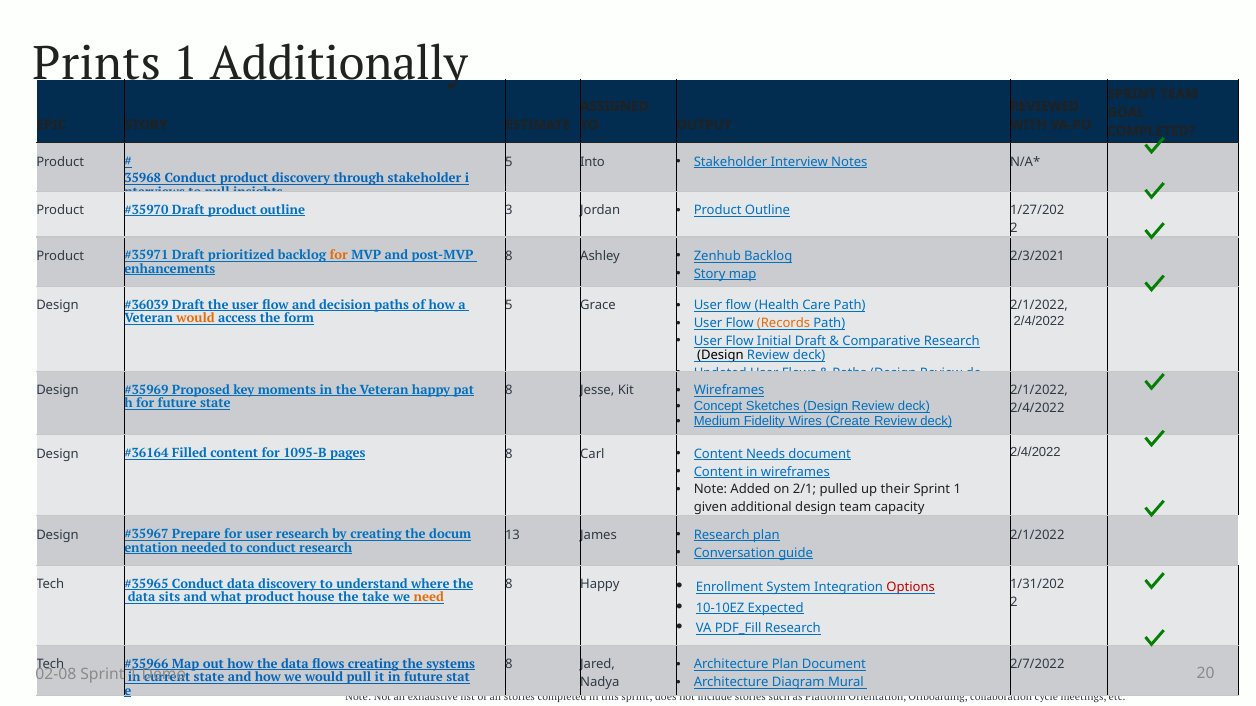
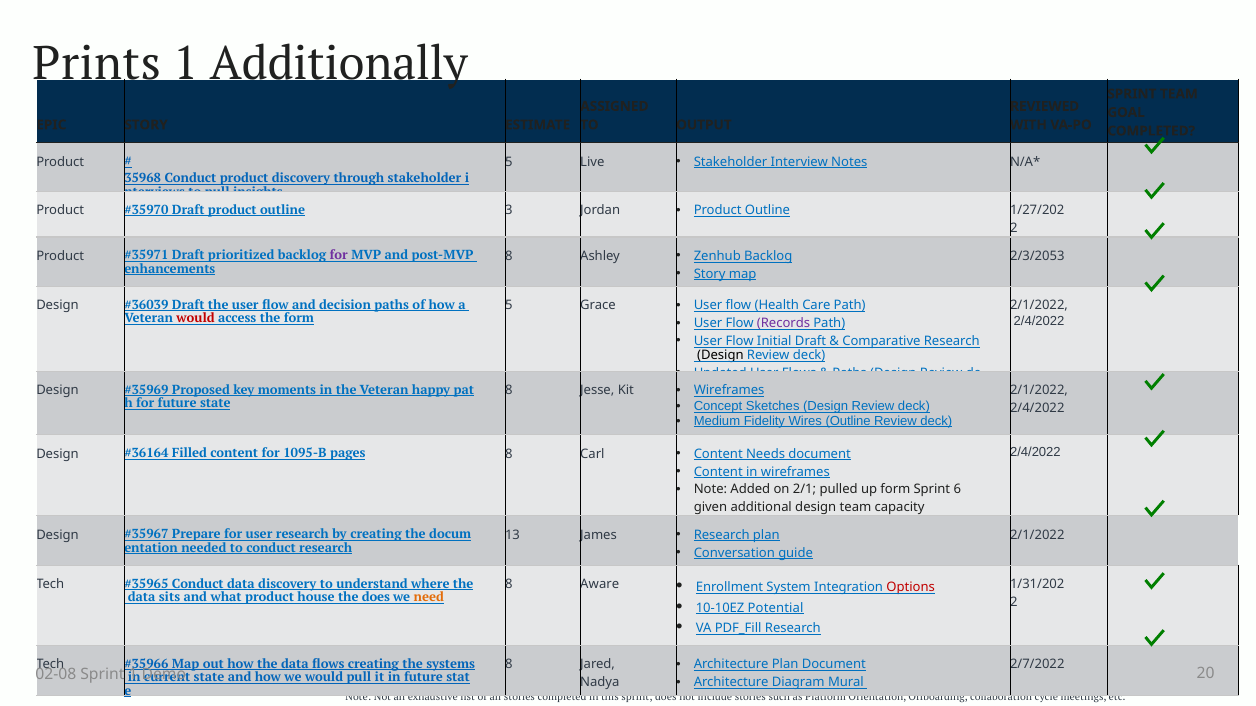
Into: Into -> Live (592, 162)
for colour: orange -> purple (339, 256)
2/3/2021: 2/3/2021 -> 2/3/2053 (1037, 256)
would colour: orange -> red (196, 319)
Records colour: orange -> purple (784, 324)
Wires Create: Create -> Outline (848, 421)
up their: their -> form (895, 490)
1: 1 -> 6 (957, 490)
8 Happy: Happy -> Aware (600, 585)
the take: take -> does (376, 598)
Expected: Expected -> Potential (776, 608)
